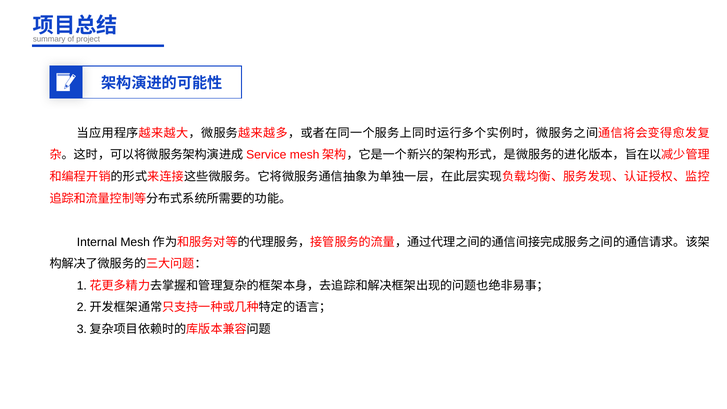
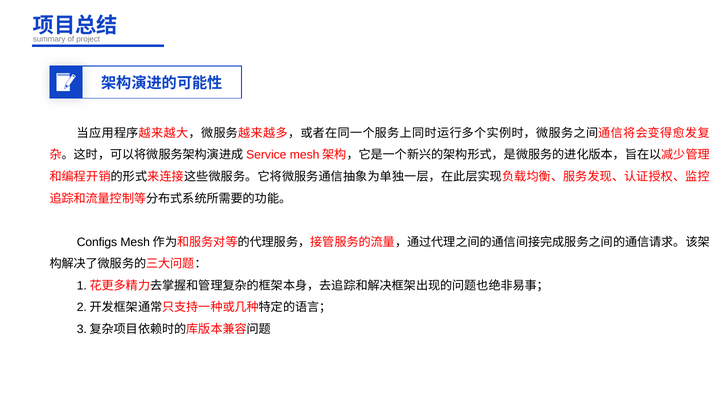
Internal: Internal -> Configs (97, 242)
